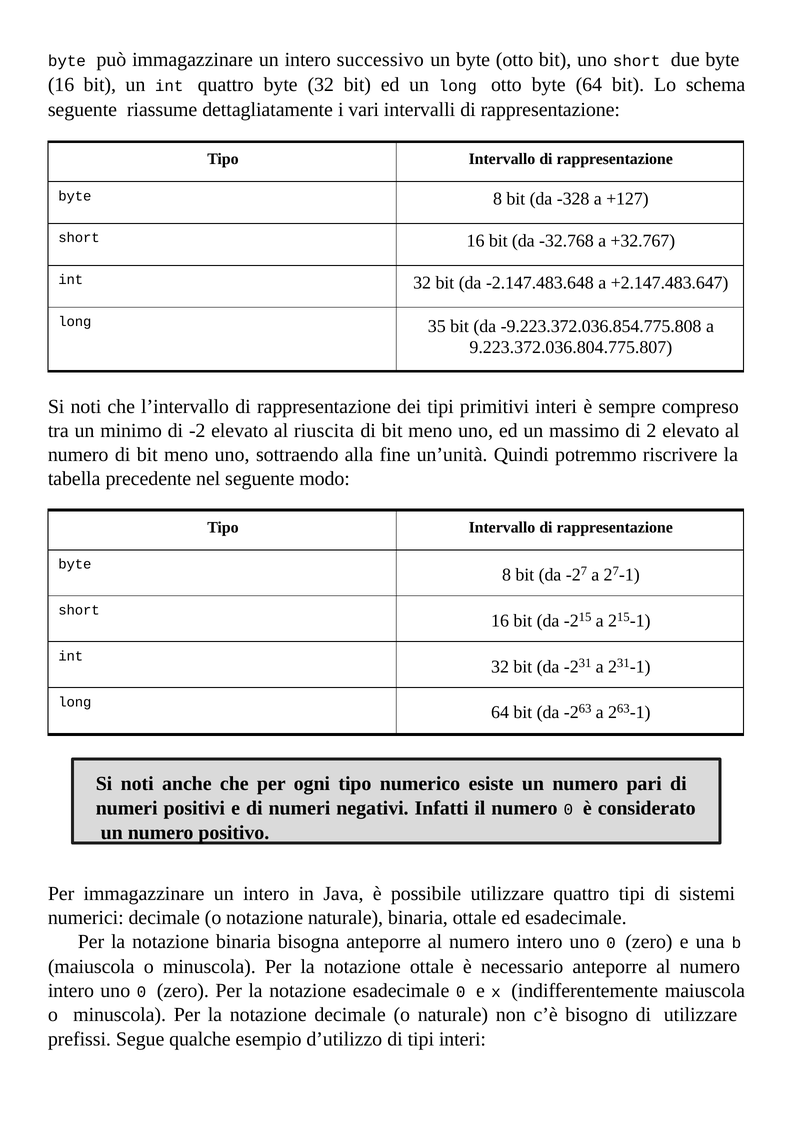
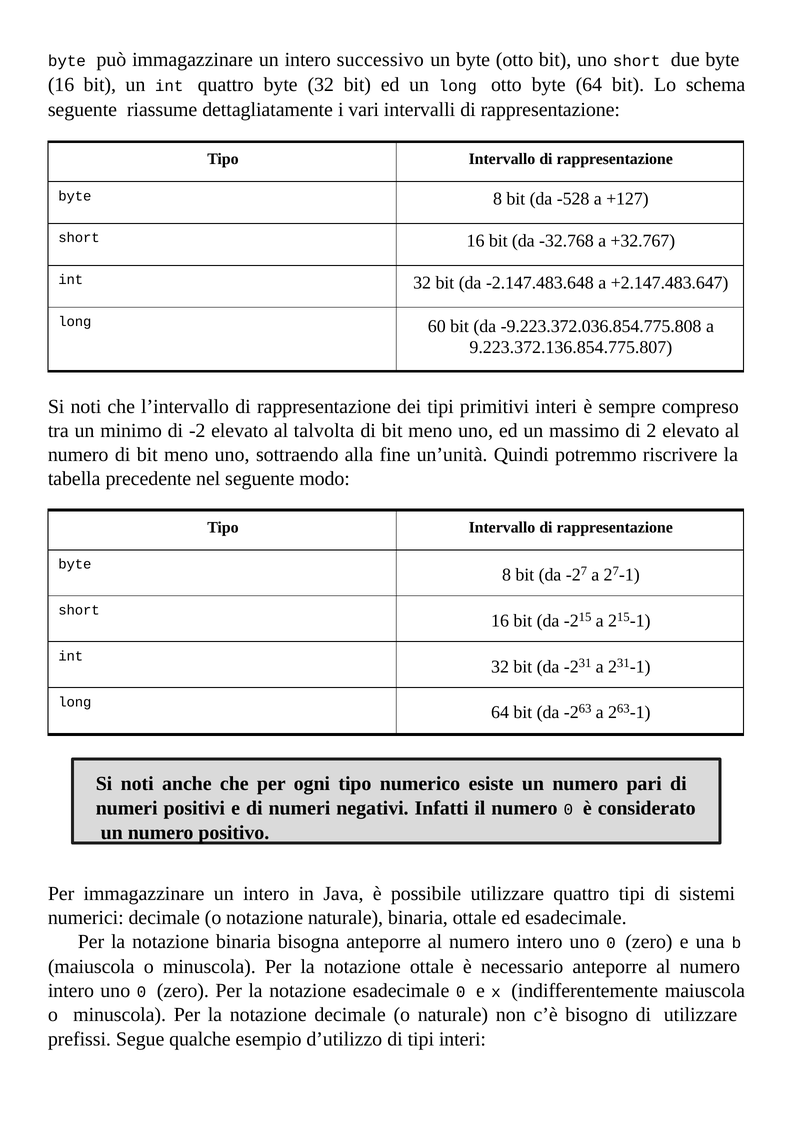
-328: -328 -> -528 (573, 199)
35: 35 -> 60 (437, 326)
9.223.372.036.804.775.807: 9.223.372.036.804.775.807 -> 9.223.372.136.854.775.807 (571, 347)
riuscita: riuscita -> talvolta (324, 431)
